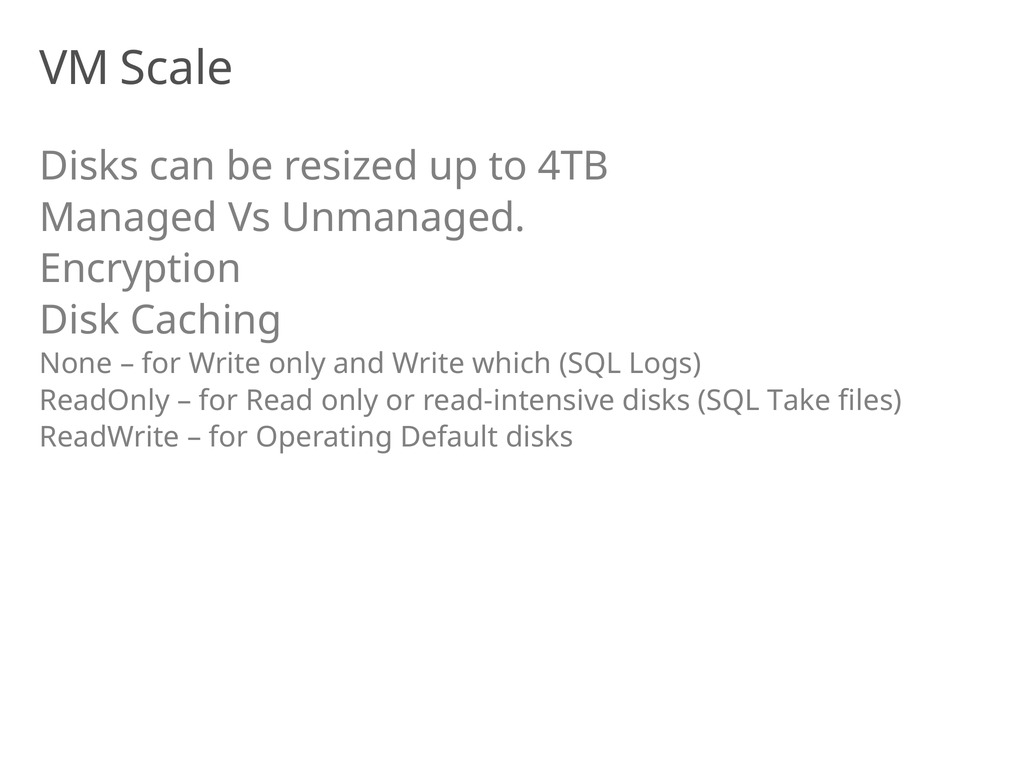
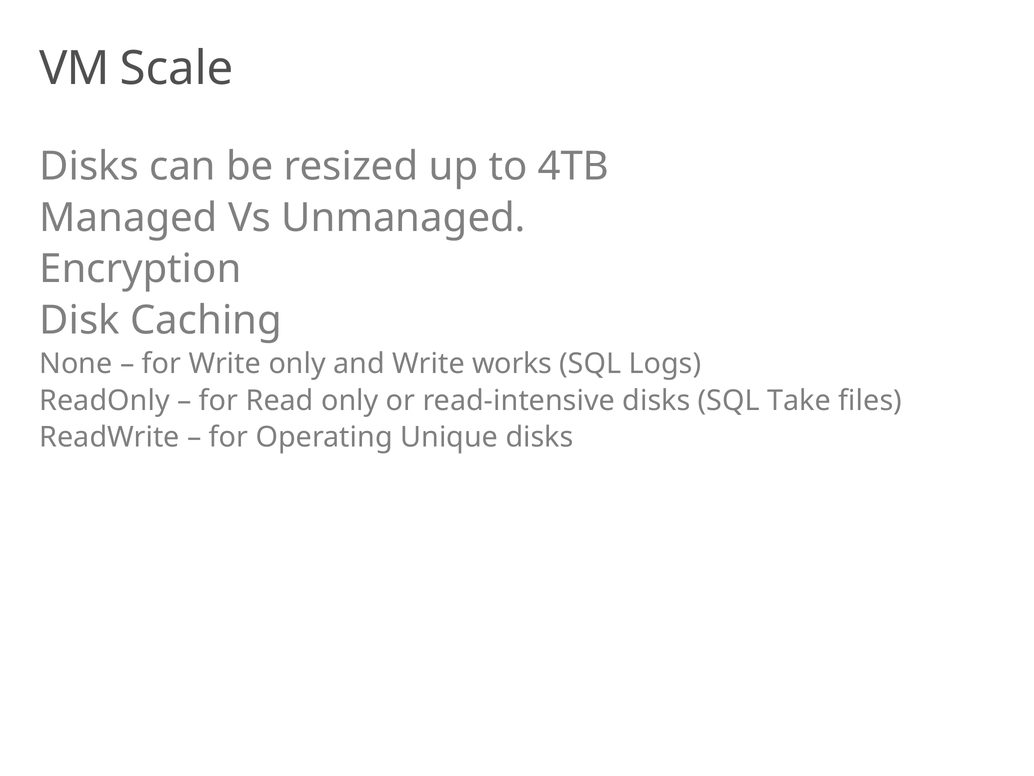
which: which -> works (512, 364)
Default: Default -> Unique (449, 437)
